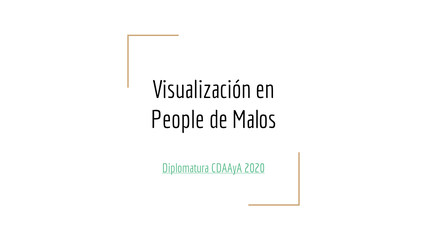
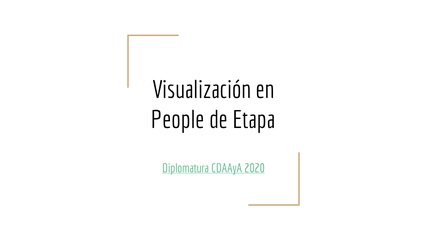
Malos: Malos -> Etapa (254, 120)
